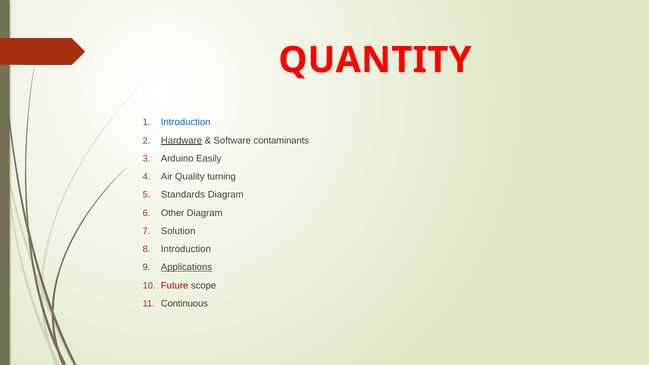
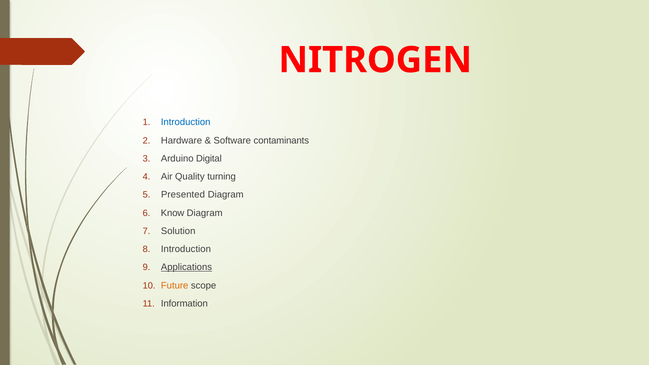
QUANTITY: QUANTITY -> NITROGEN (375, 60)
Hardware underline: present -> none (181, 140)
Easily: Easily -> Digital (209, 159)
Standards: Standards -> Presented (183, 195)
Other: Other -> Know (173, 213)
Future colour: red -> orange (175, 286)
Continuous: Continuous -> Information (184, 304)
